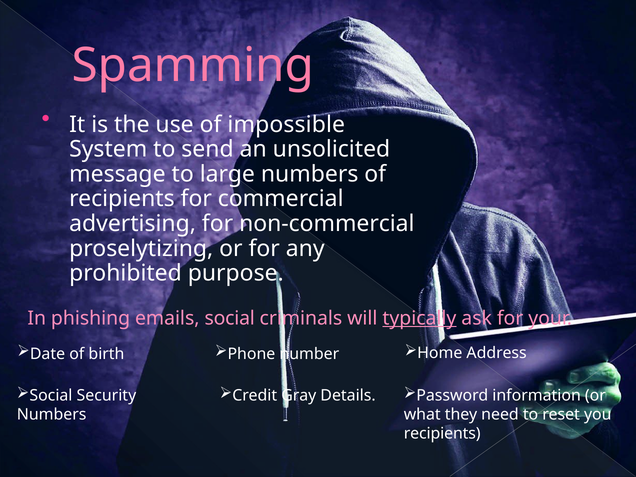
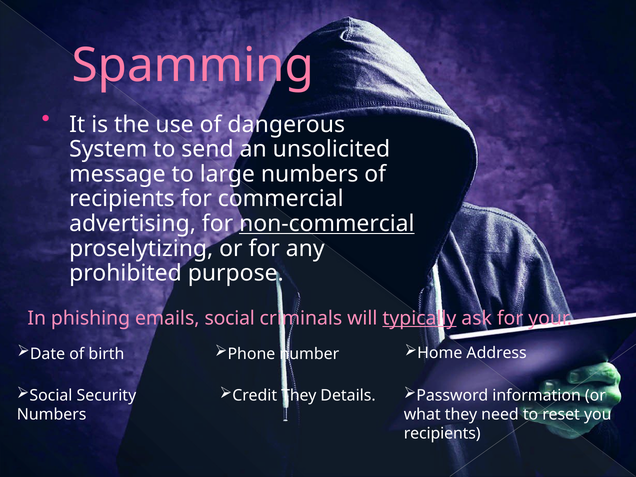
impossible: impossible -> dangerous (286, 125)
non-commercial underline: none -> present (327, 224)
Credit Gray: Gray -> They (299, 395)
